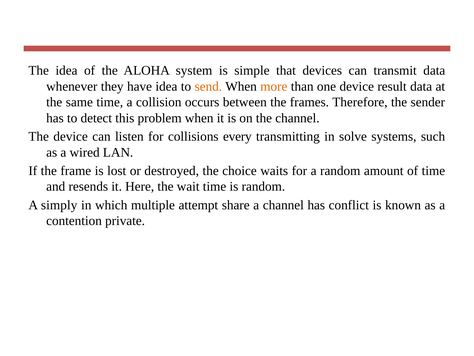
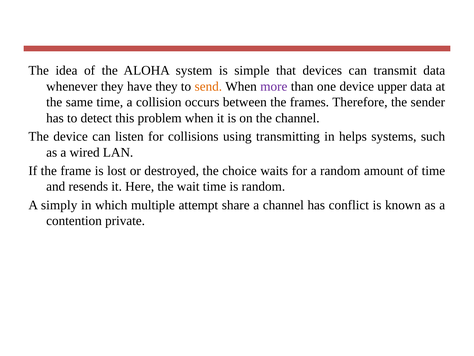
have idea: idea -> they (167, 86)
more colour: orange -> purple (274, 86)
result: result -> upper (392, 86)
every: every -> using (237, 136)
solve: solve -> helps (353, 136)
